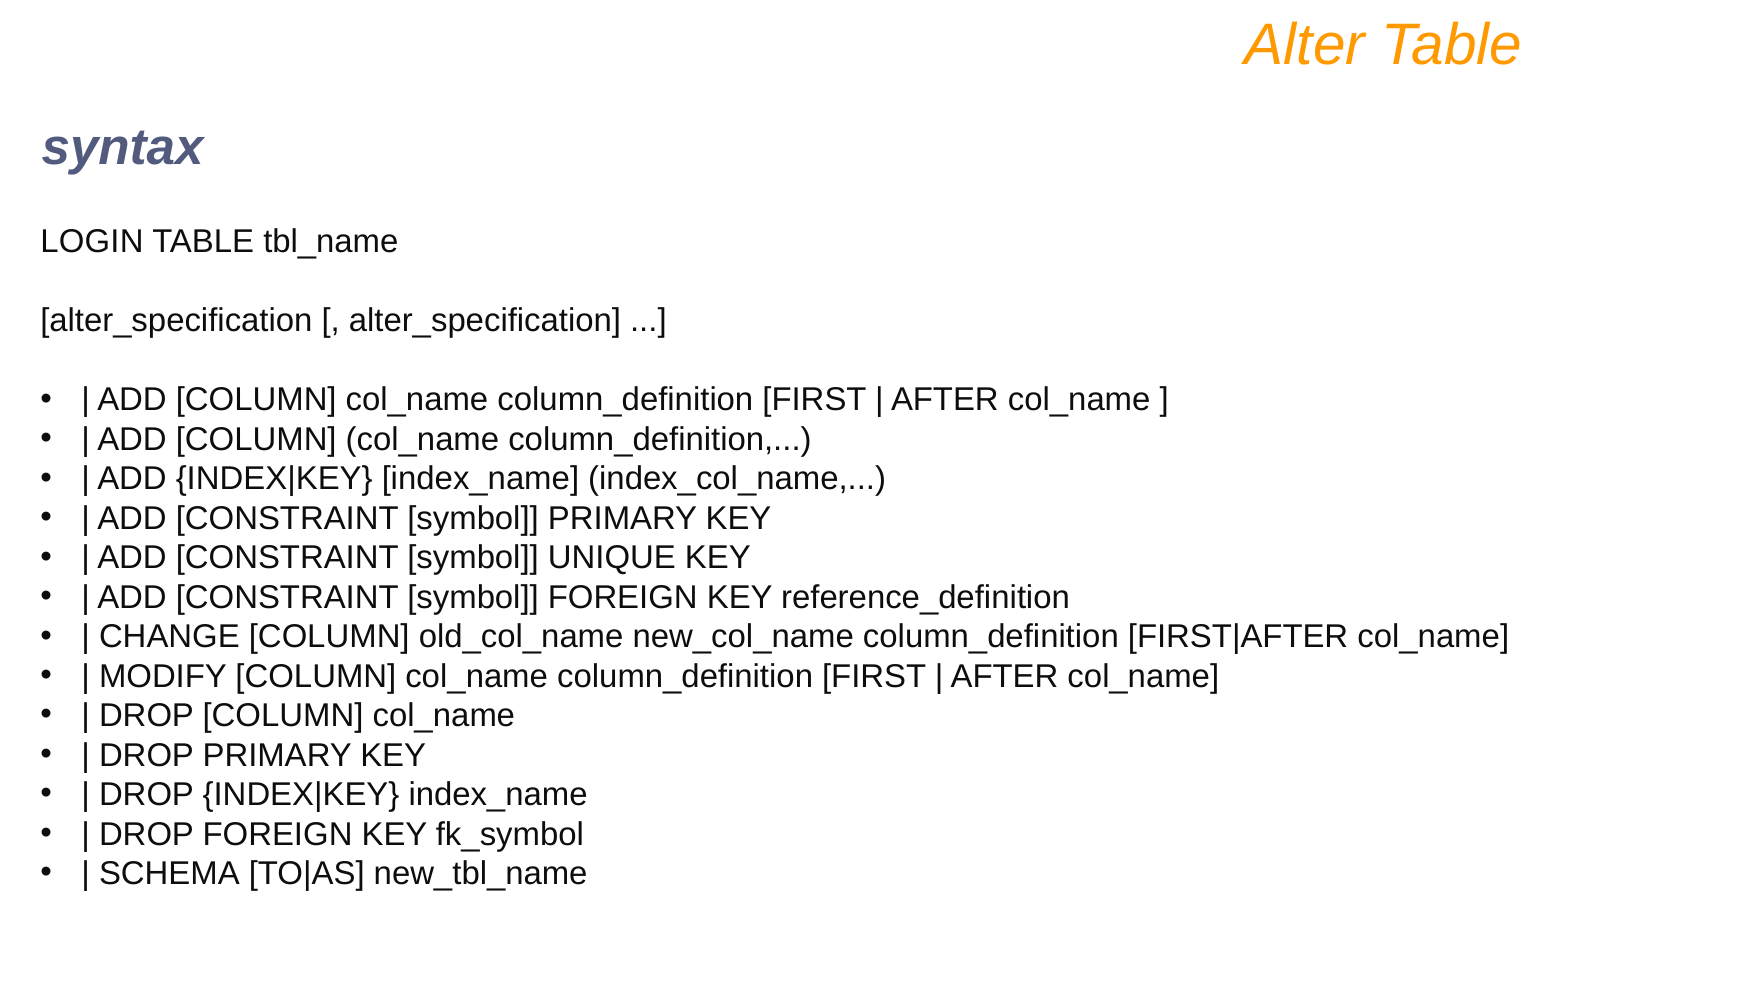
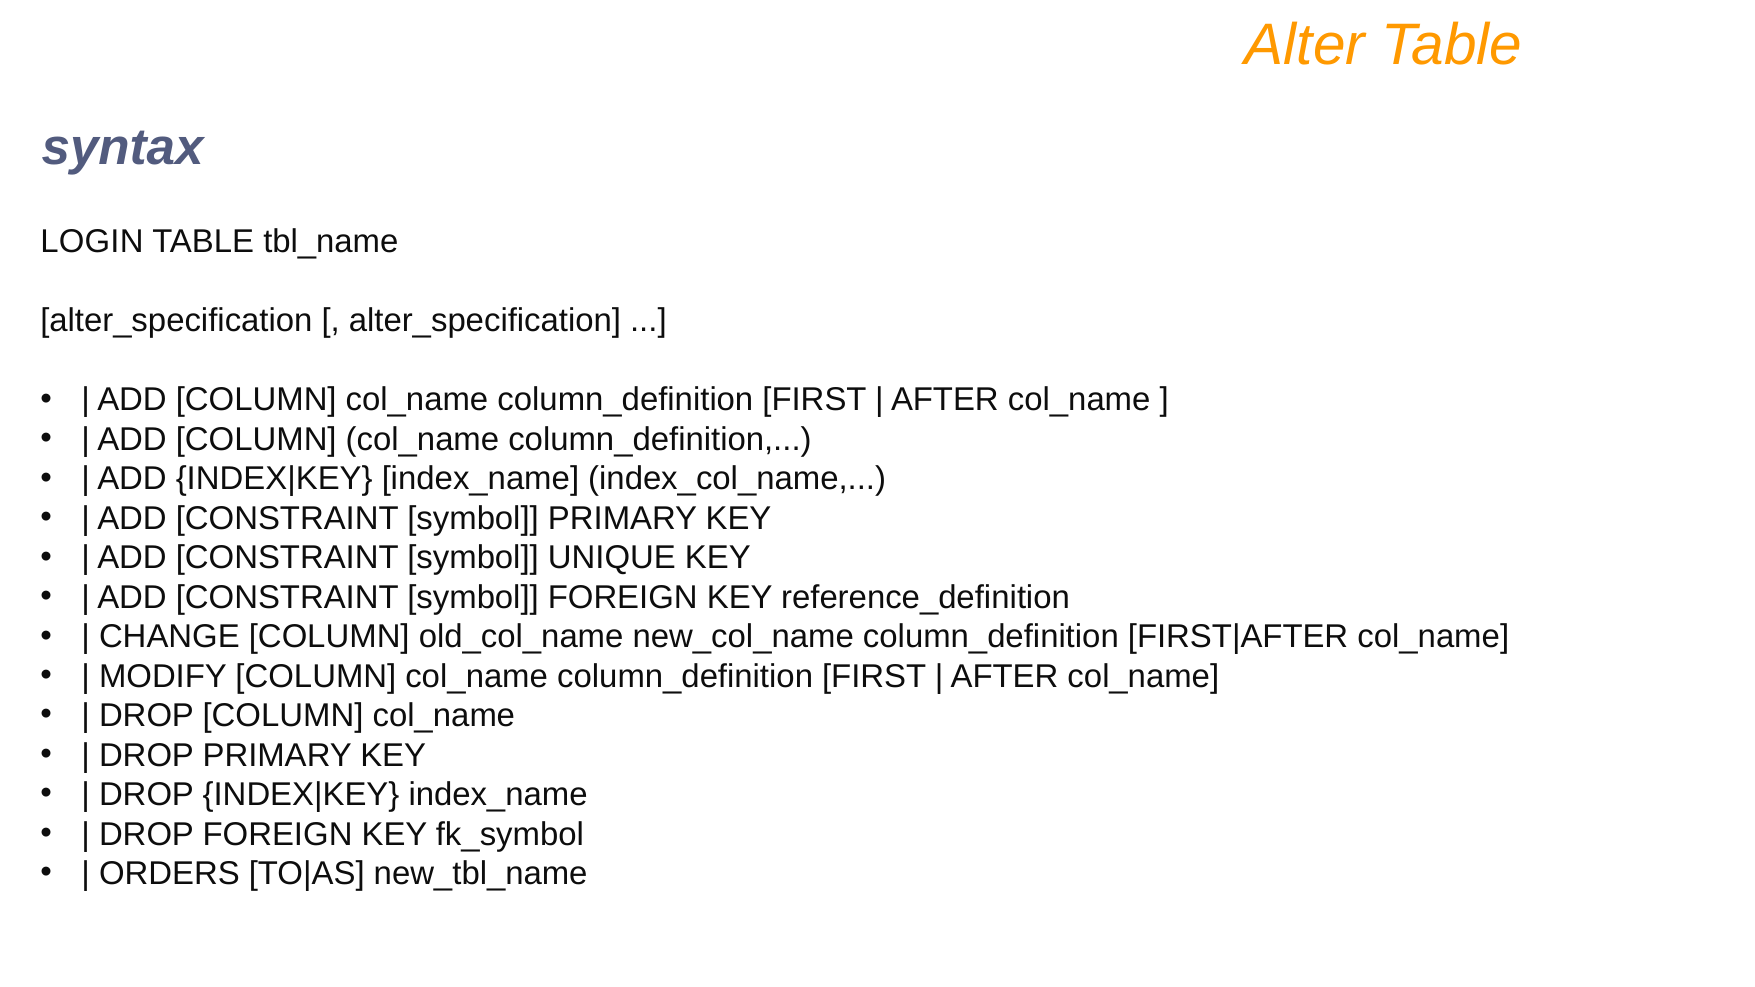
SCHEMA: SCHEMA -> ORDERS (169, 874)
